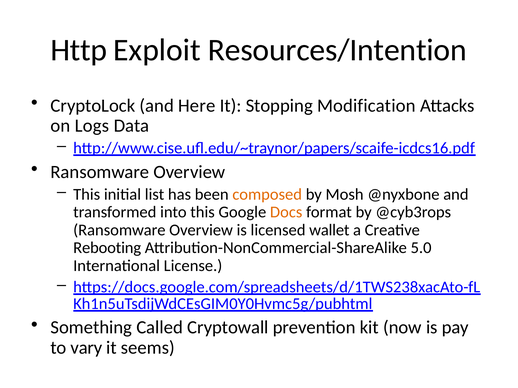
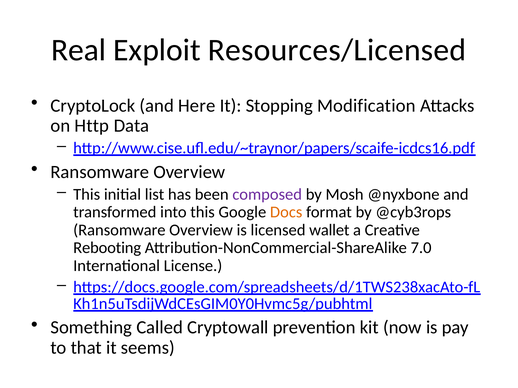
Http: Http -> Real (79, 50)
Resources/Intention: Resources/Intention -> Resources/Licensed (337, 50)
Logs: Logs -> Http (92, 126)
composed colour: orange -> purple (267, 195)
5.0: 5.0 -> 7.0 (421, 248)
vary: vary -> that (86, 348)
